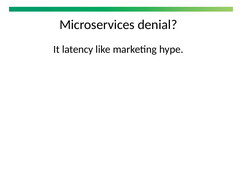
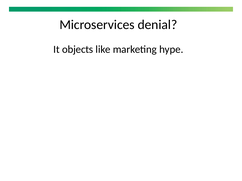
latency: latency -> objects (78, 50)
